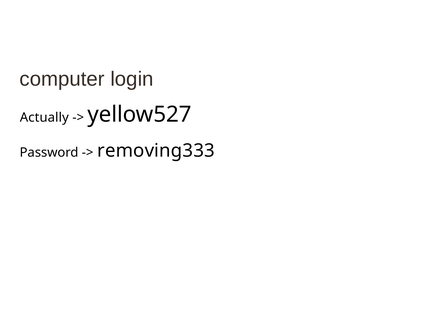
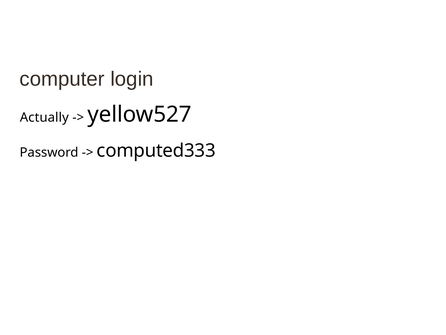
removing333: removing333 -> computed333 (156, 151)
